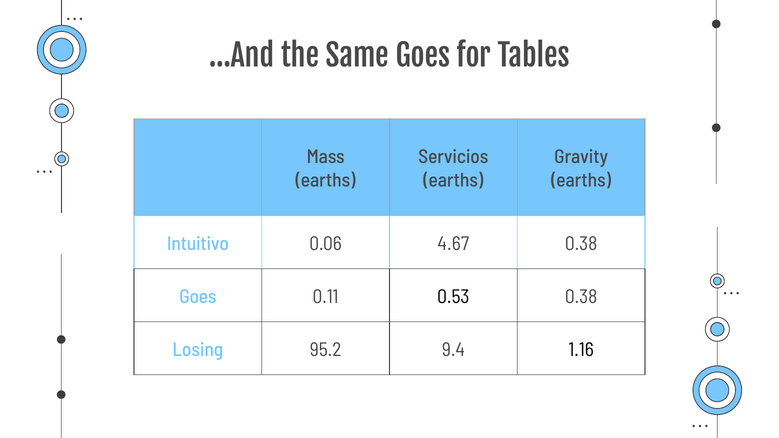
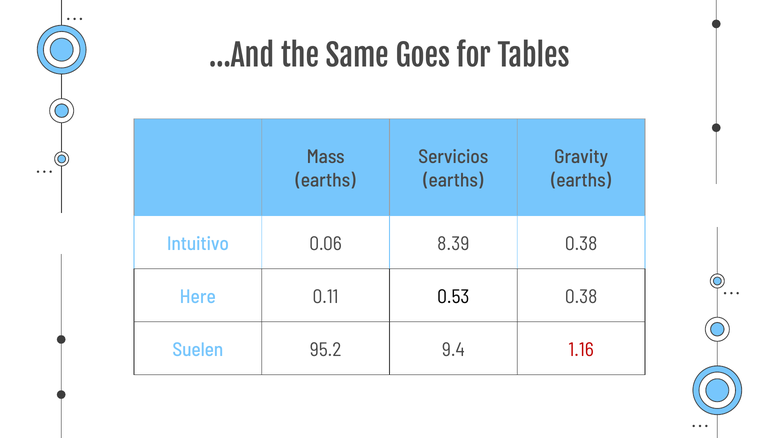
4.67: 4.67 -> 8.39 (453, 244)
Goes: Goes -> Here (198, 297)
Losing: Losing -> Suelen (198, 350)
1.16 colour: black -> red (581, 350)
